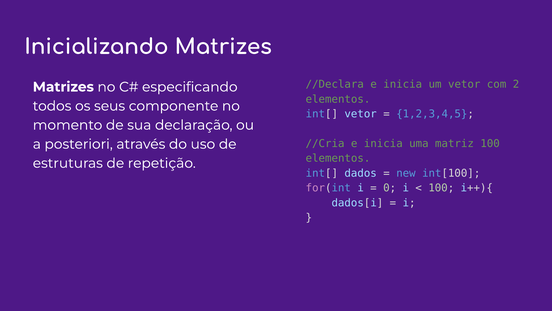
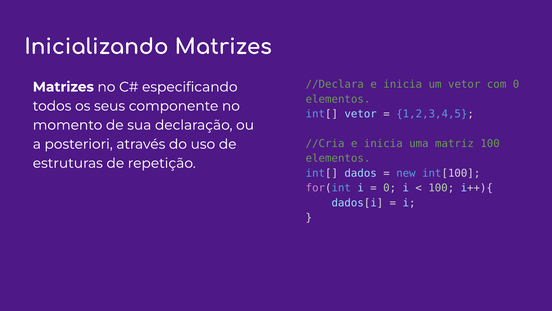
com 2: 2 -> 0 (516, 84)
